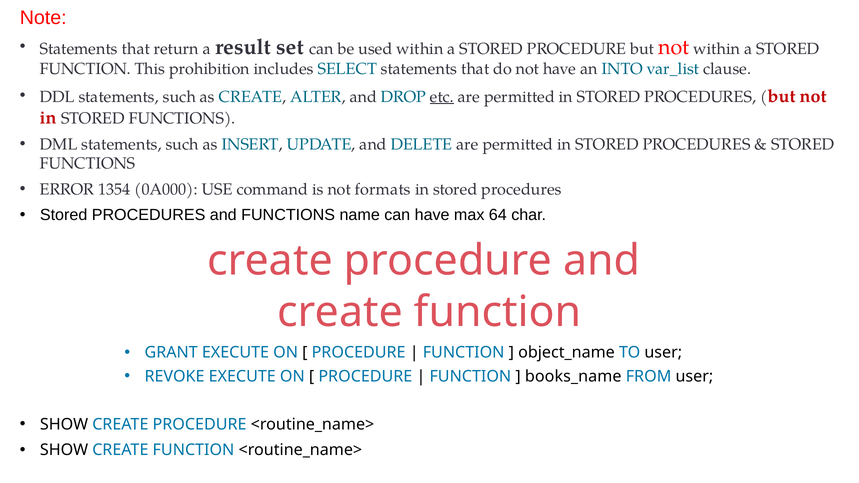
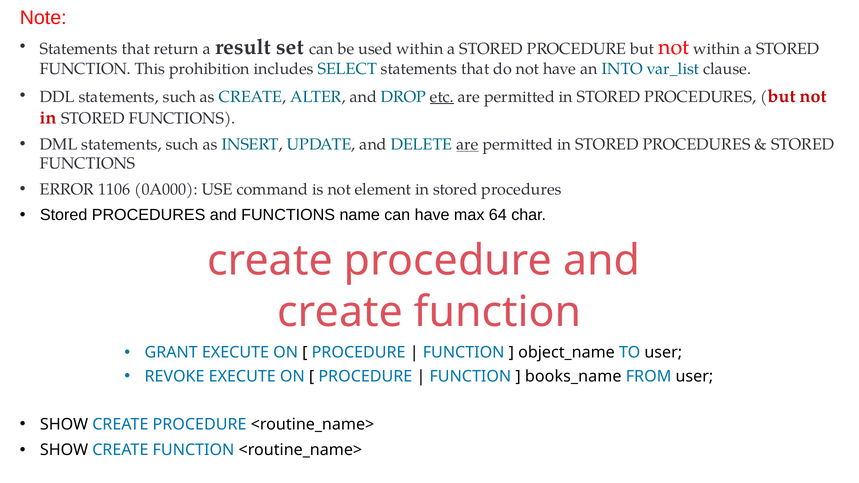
are underline: none -> present (467, 144)
1354: 1354 -> 1106 (114, 189)
formats: formats -> element (383, 189)
